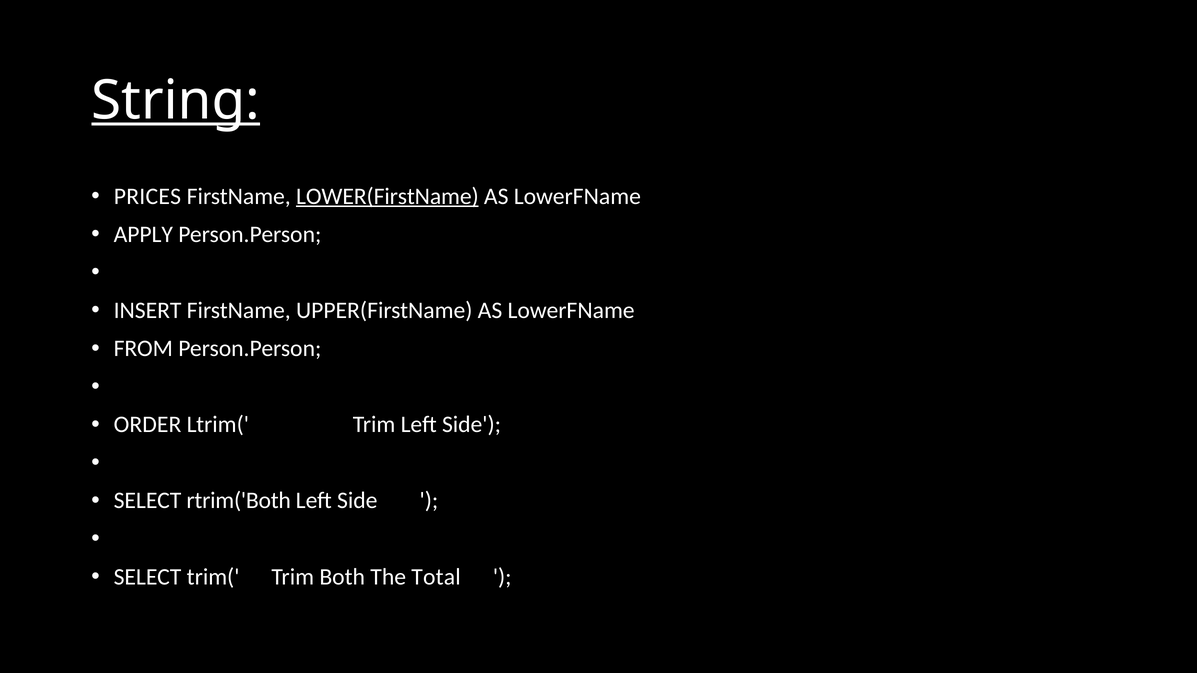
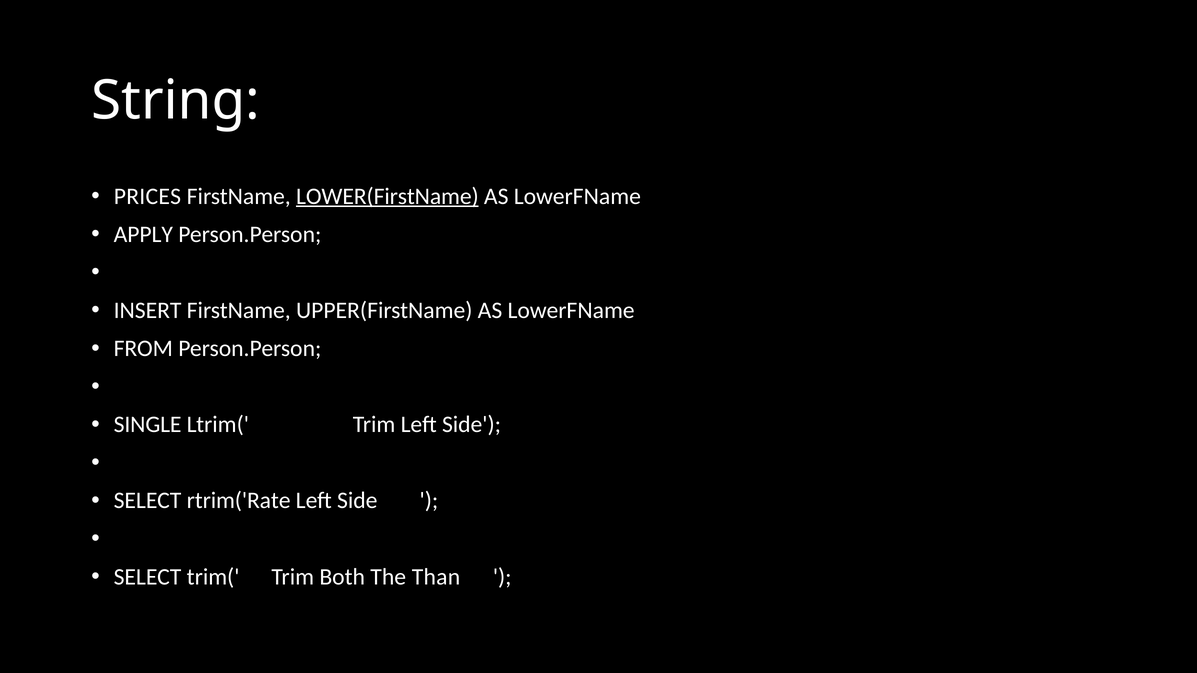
String underline: present -> none (176, 101)
ORDER: ORDER -> SINGLE (148, 425)
rtrim('Both: rtrim('Both -> rtrim('Rate (239, 501)
Total: Total -> Than (436, 577)
